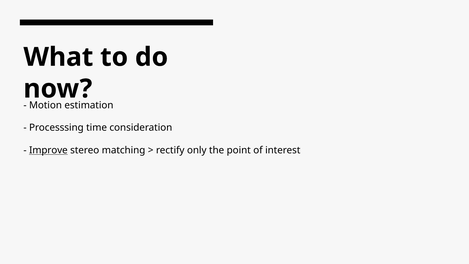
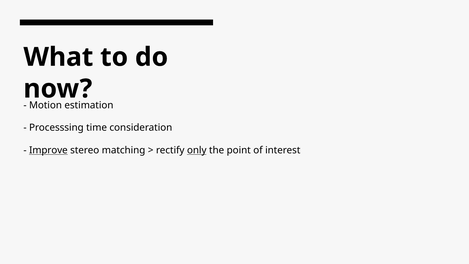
only underline: none -> present (197, 150)
